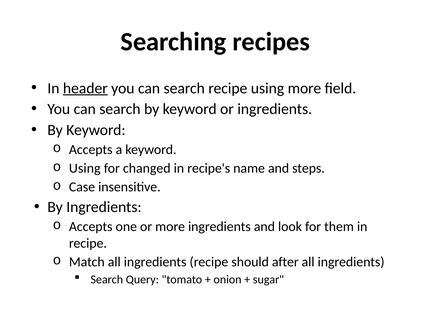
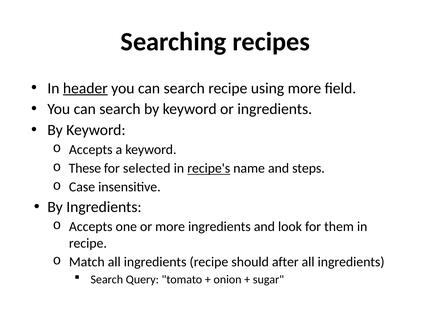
Using: Using -> These (85, 168)
changed: changed -> selected (147, 168)
recipe's underline: none -> present (209, 168)
